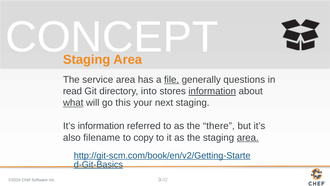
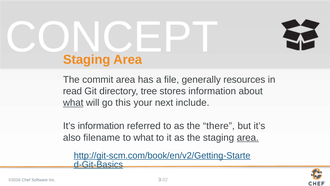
service: service -> commit (98, 79)
file underline: present -> none (172, 79)
questions: questions -> resources (244, 79)
into: into -> tree (149, 91)
information underline: present -> none (212, 91)
next staging: staging -> include (193, 103)
to copy: copy -> what (144, 137)
